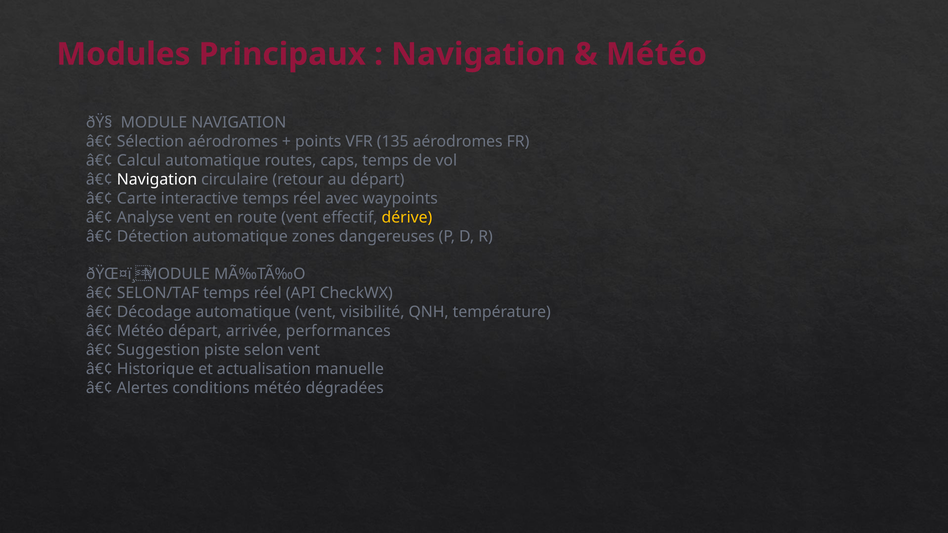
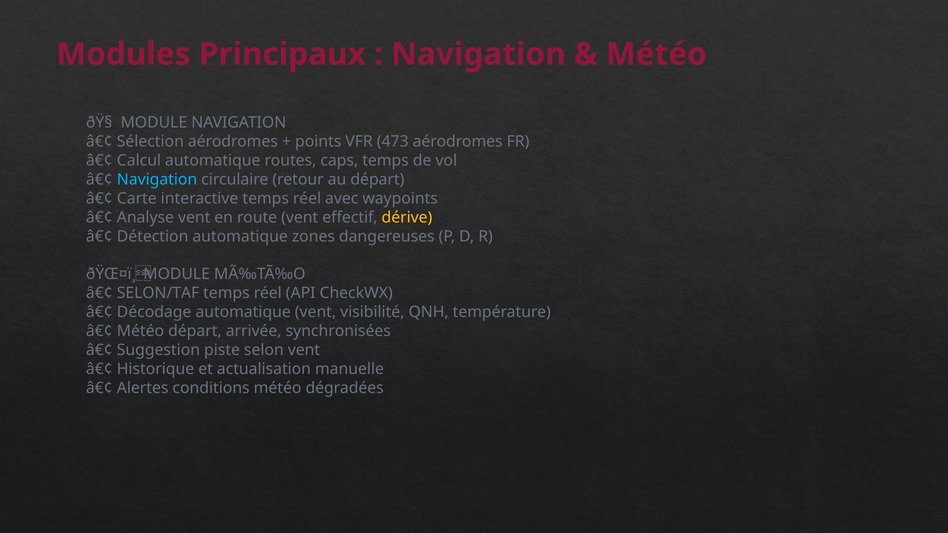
135: 135 -> 473 (393, 142)
Navigation colour: white -> light blue (157, 180)
performances: performances -> synchronisées (338, 331)
